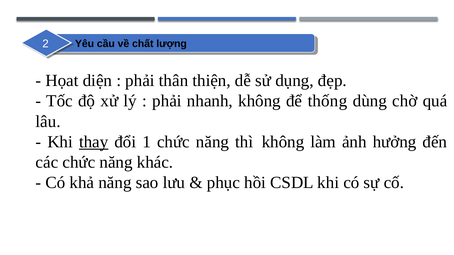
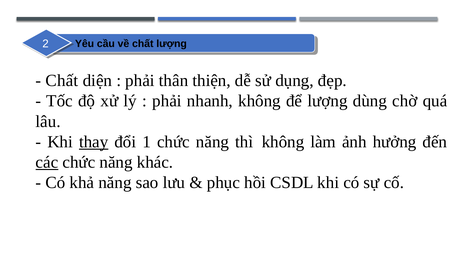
Họat: Họat -> Chất (62, 81)
để thống: thống -> lượng (328, 101)
các underline: none -> present (47, 162)
